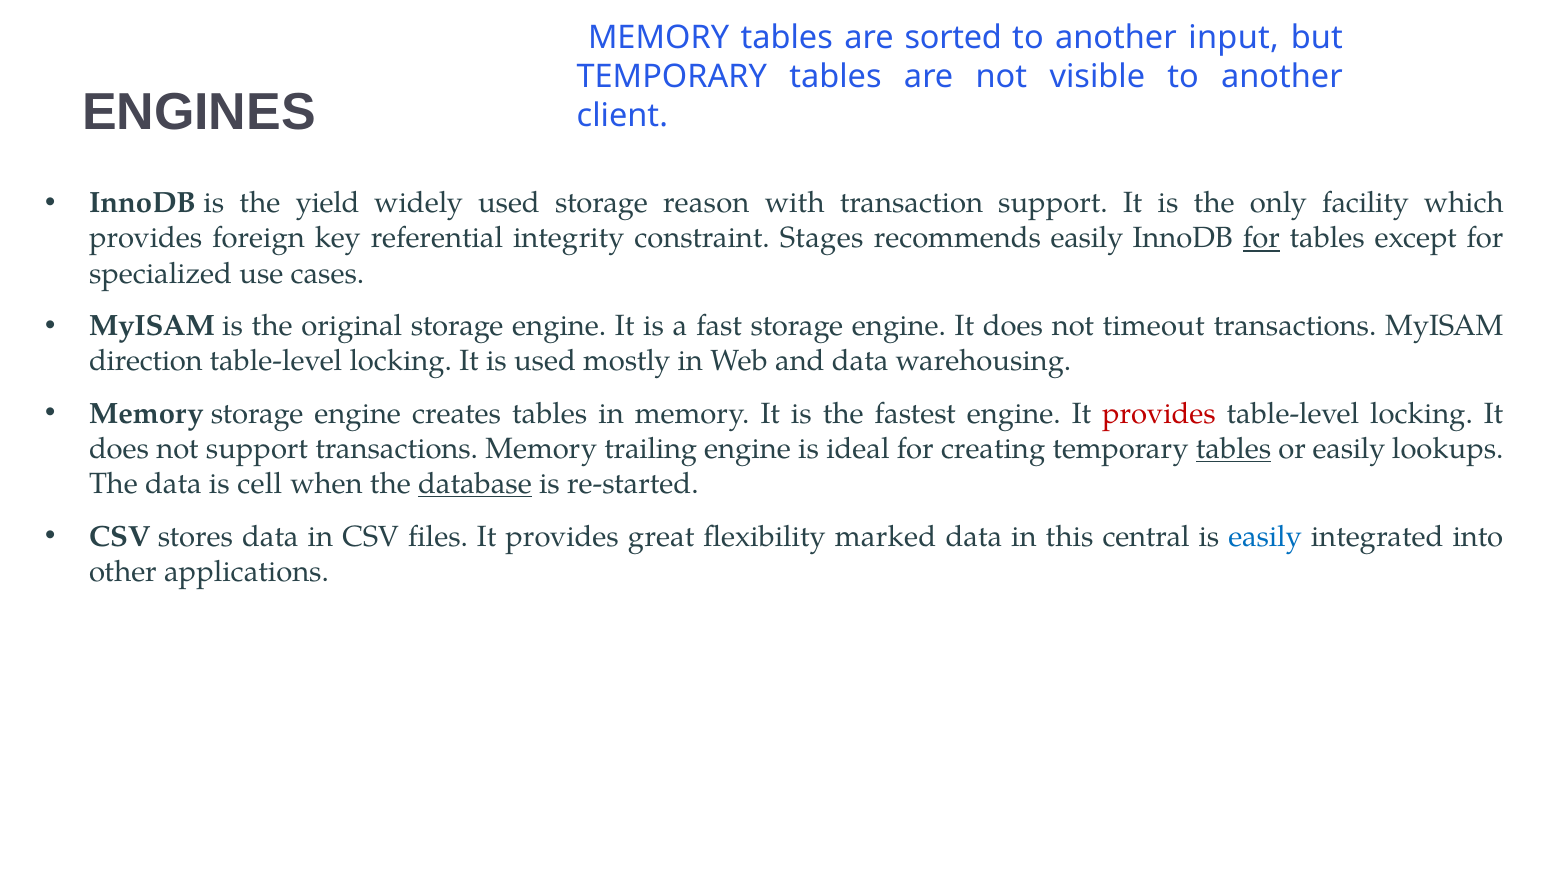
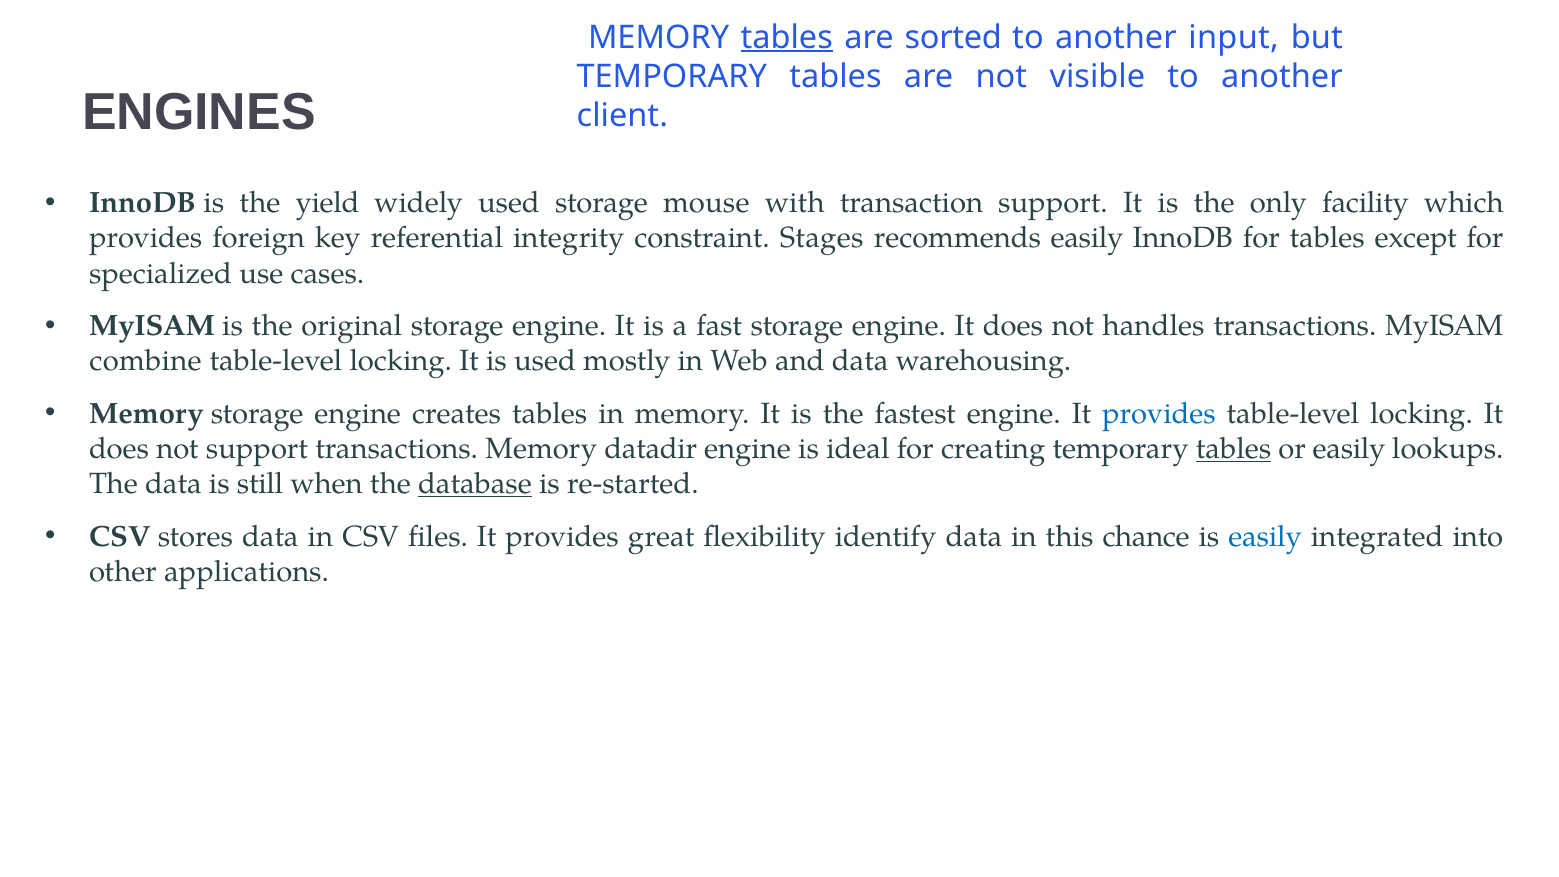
tables underline: none -> present (787, 37)
reason: reason -> mouse (706, 203)
for underline: present -> none (1261, 238)
timeout: timeout -> handles (1154, 326)
direction: direction -> combine (146, 361)
provides colour: red -> blue (1159, 414)
trailing: trailing -> datadir (651, 449)
cell: cell -> still (260, 484)
marked: marked -> identify (886, 537)
central: central -> chance (1146, 537)
